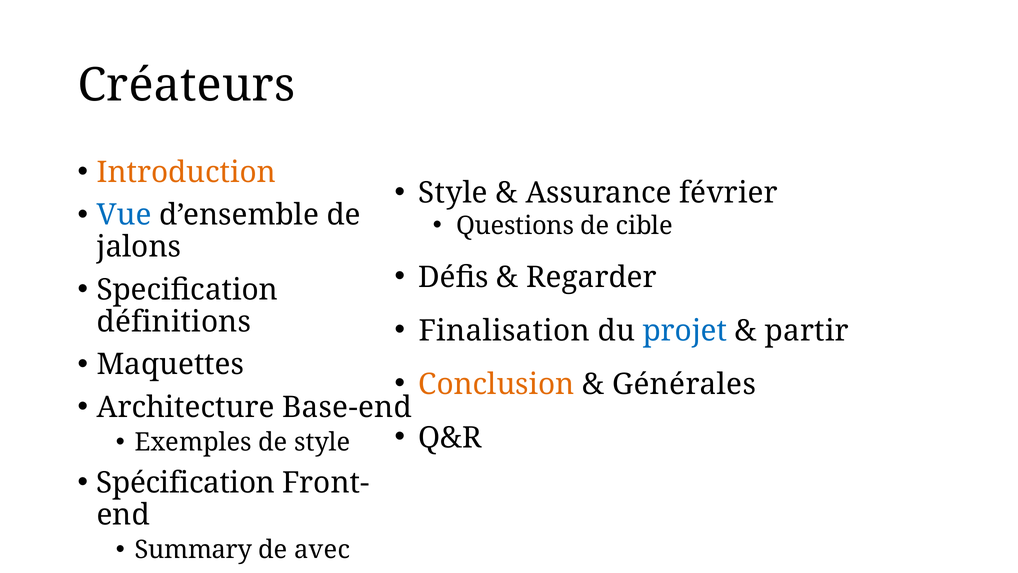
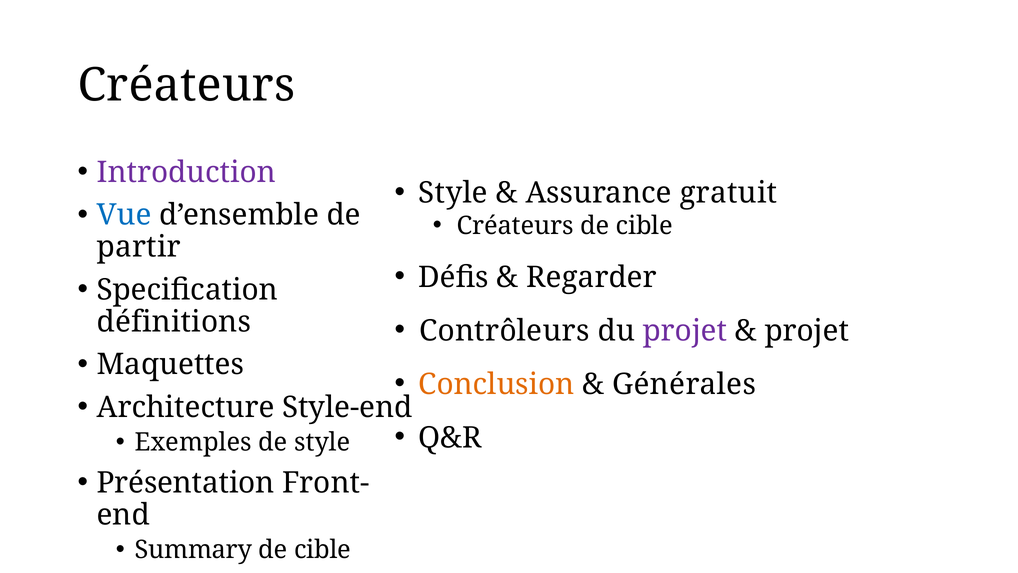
Introduction colour: orange -> purple (186, 172)
février: février -> gratuit (728, 193)
Questions: Questions -> Créateurs (515, 226)
jalons: jalons -> partir (139, 247)
Finalisation: Finalisation -> Contrôleurs (504, 331)
projet colour: blue -> purple (685, 331)
partir: partir -> projet (807, 331)
Base-end: Base-end -> Style-end (347, 407)
Spécification: Spécification -> Présentation (186, 482)
avec: avec -> cible (322, 550)
